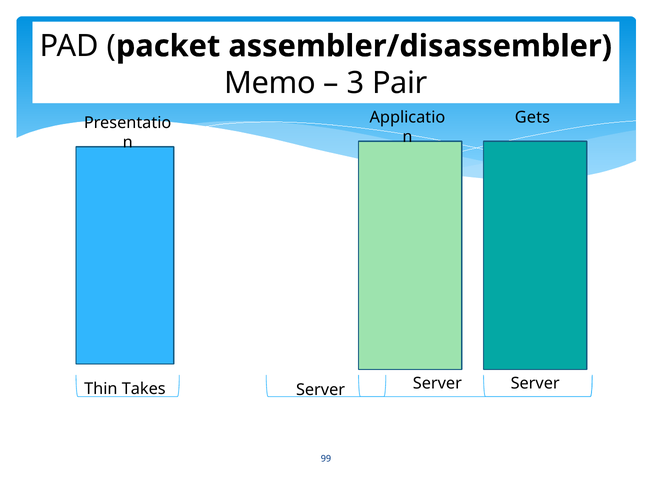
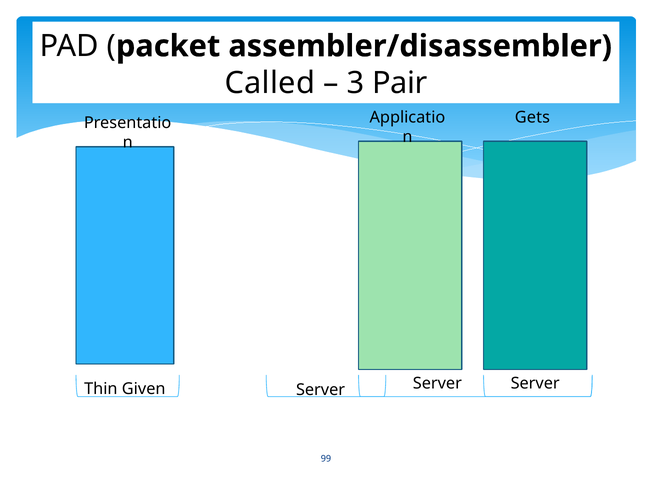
Memo: Memo -> Called (270, 83)
Takes: Takes -> Given (144, 389)
